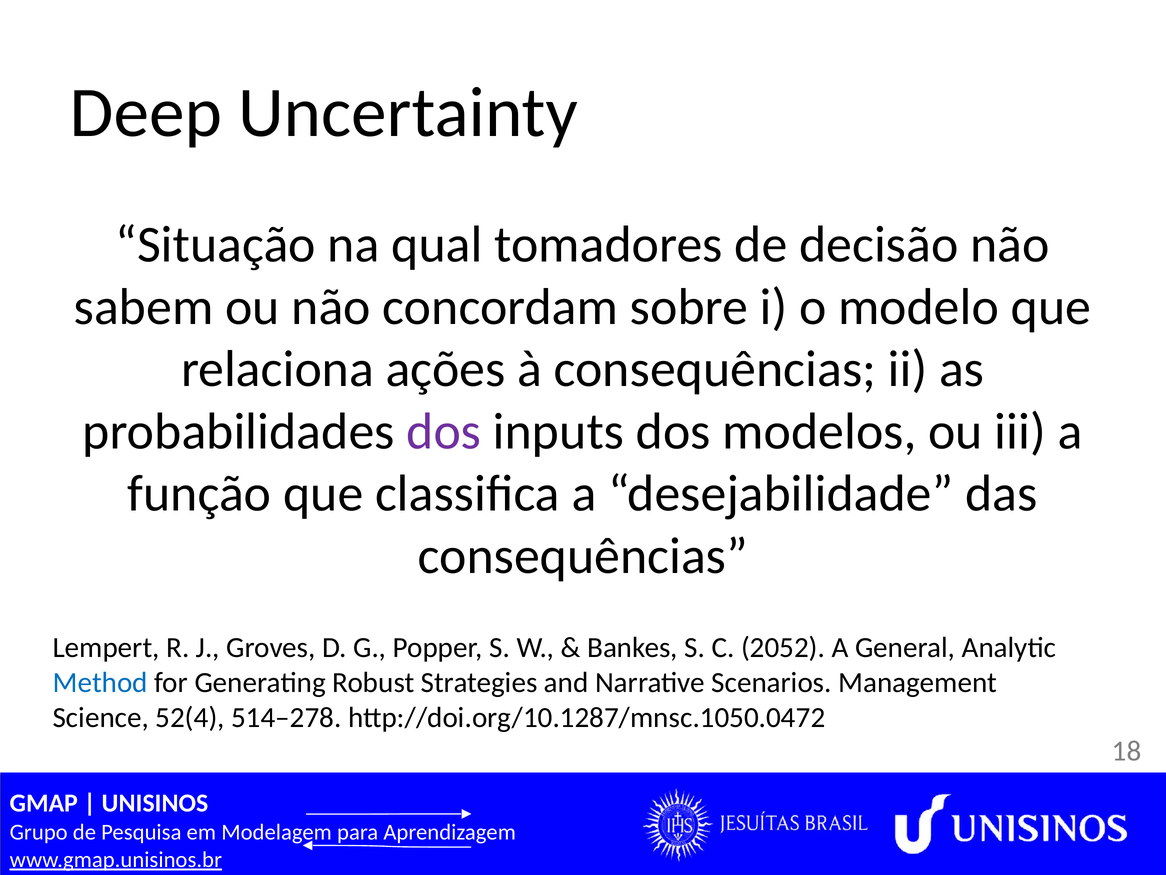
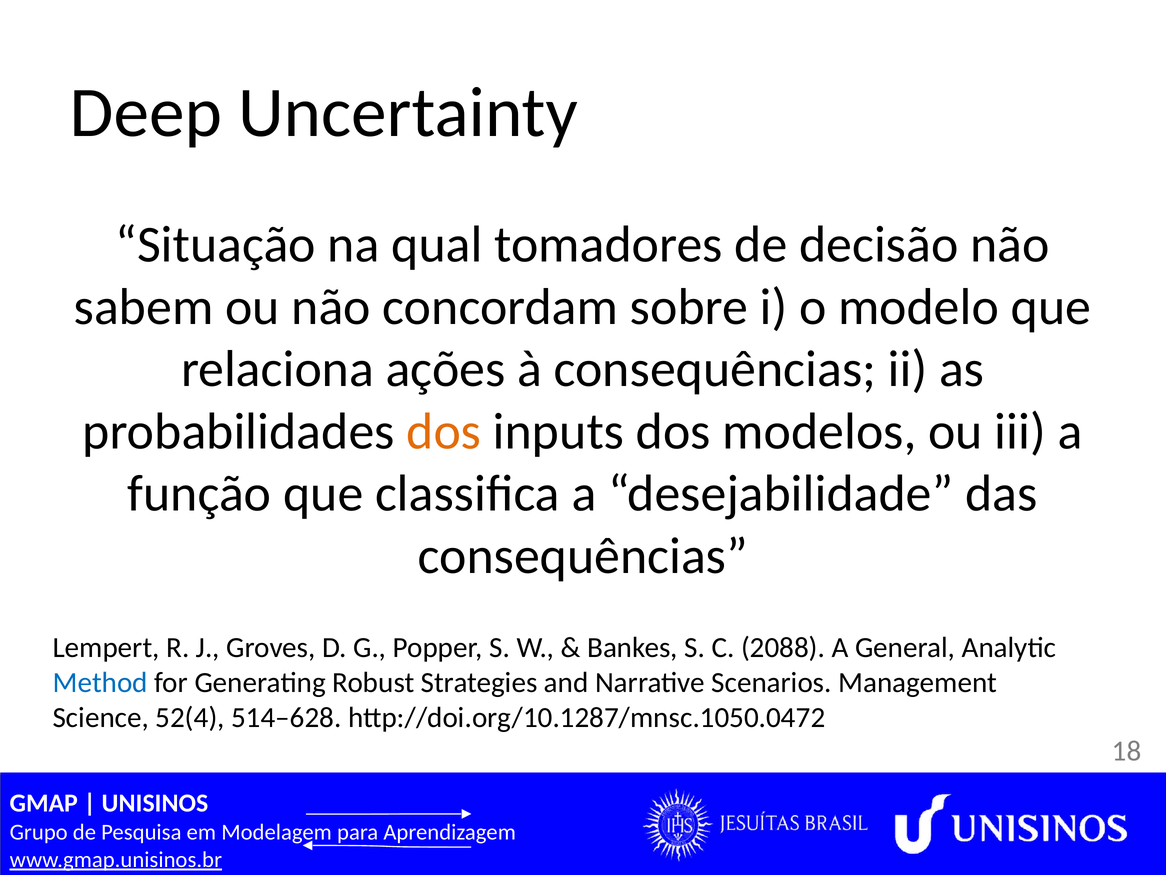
dos colour: purple -> orange (444, 431)
2052: 2052 -> 2088 (783, 647)
514–278: 514–278 -> 514–628 (286, 717)
